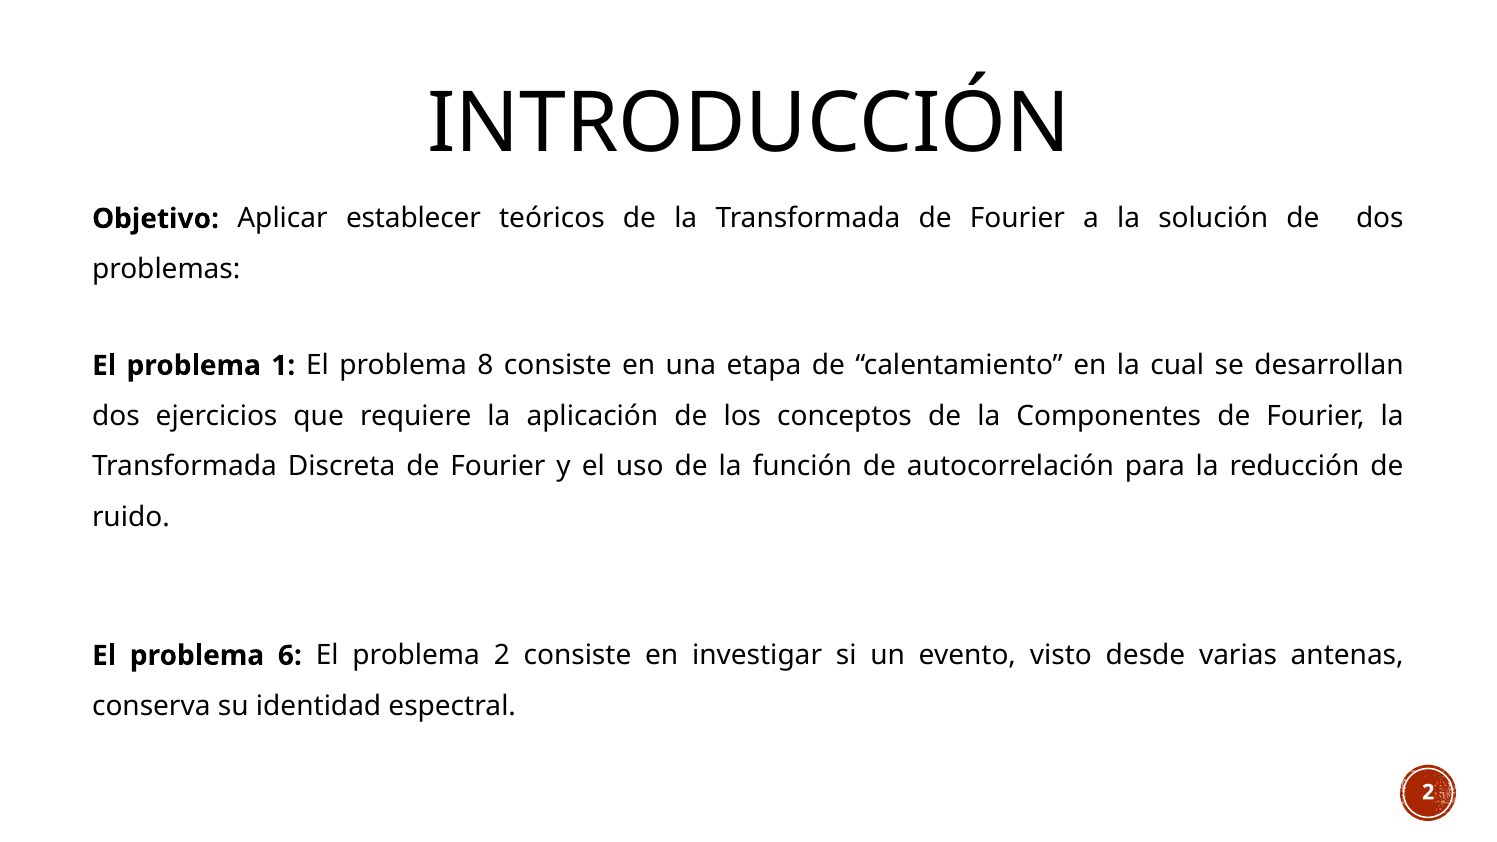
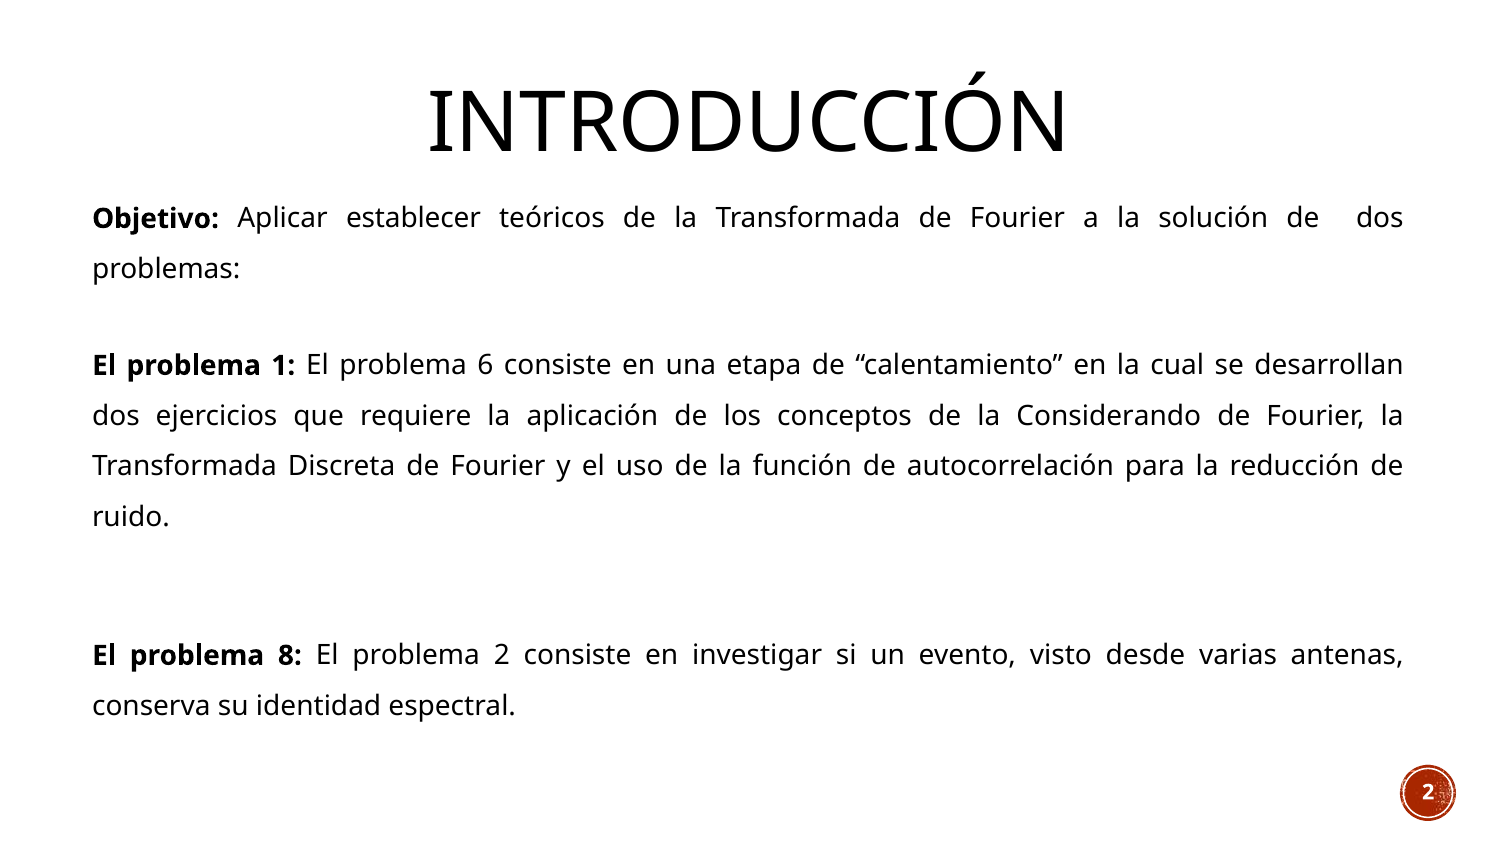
8: 8 -> 6 (485, 366)
Componentes: Componentes -> Considerando (1109, 416)
6: 6 -> 8 (290, 656)
